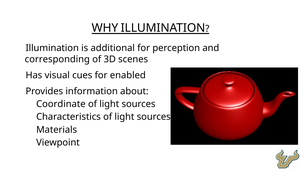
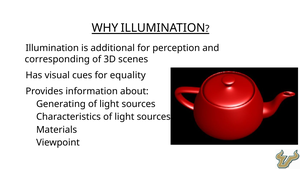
enabled: enabled -> equality (128, 75)
Coordinate: Coordinate -> Generating (61, 104)
